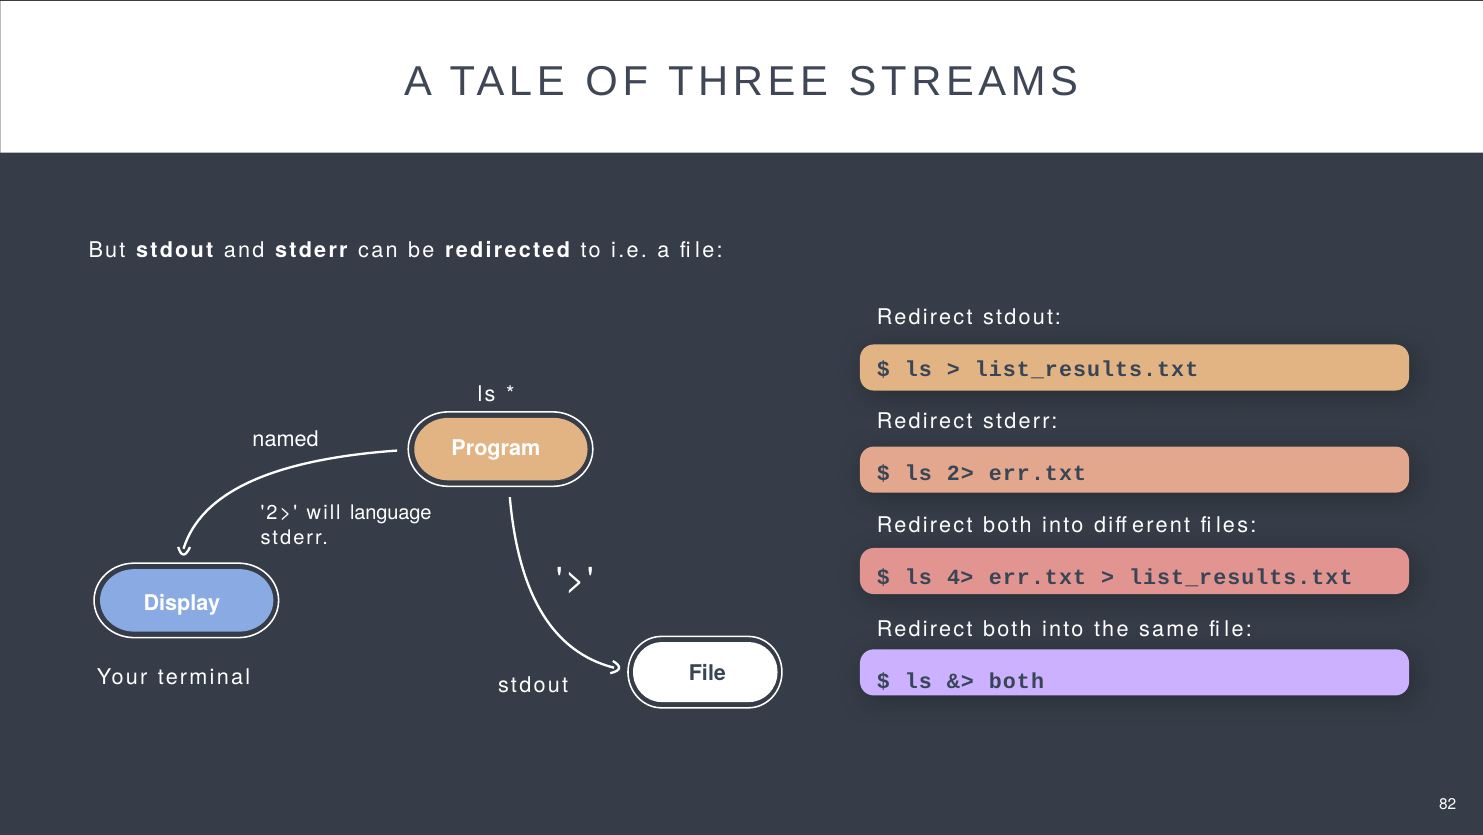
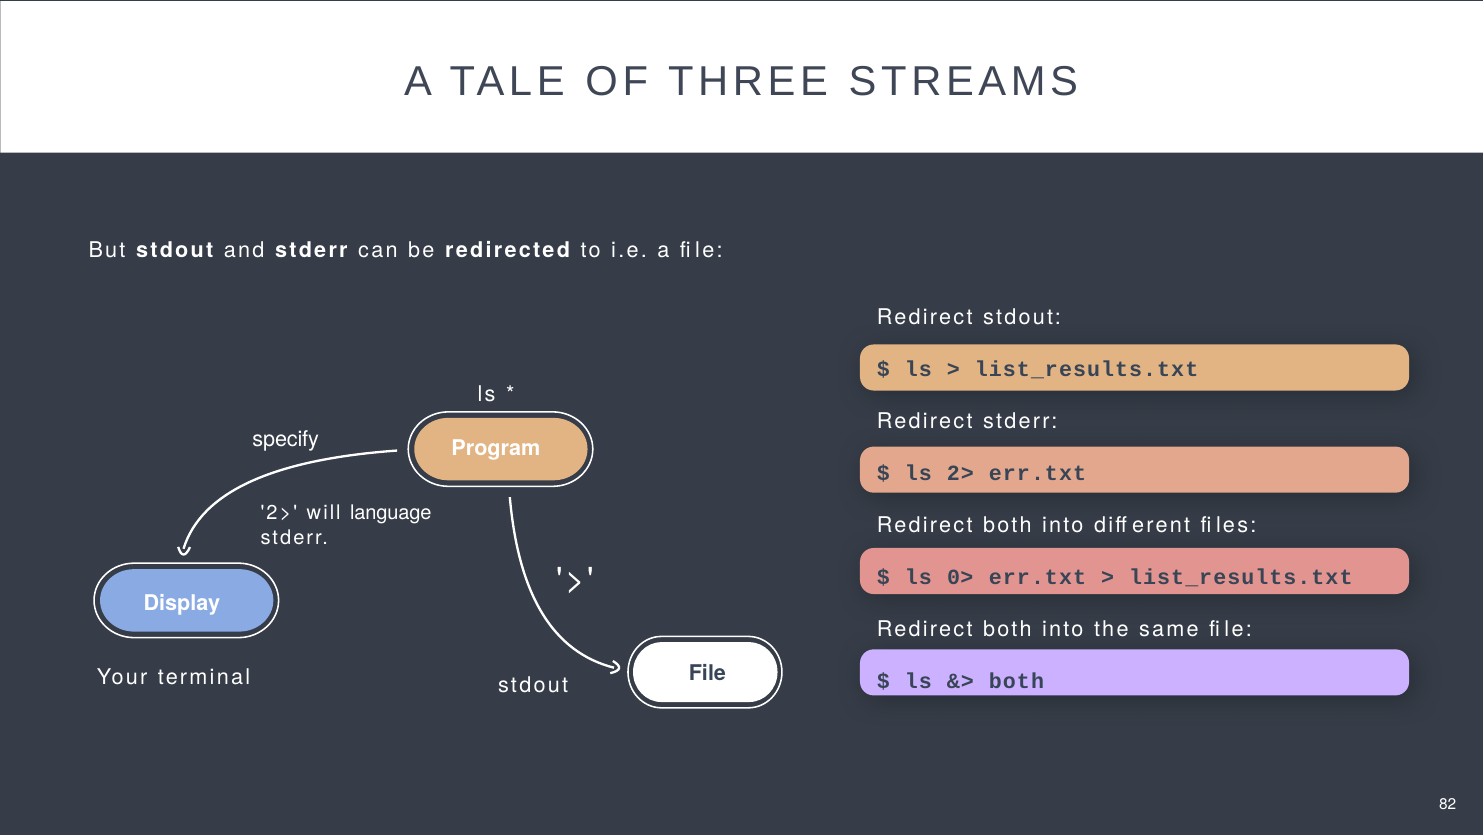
named: named -> specify (286, 439)
4>: 4> -> 0> (960, 577)
